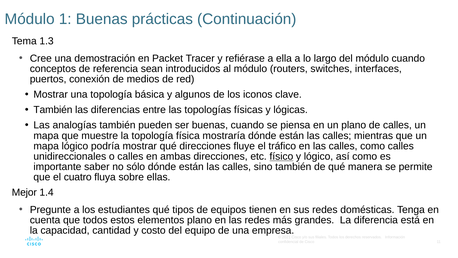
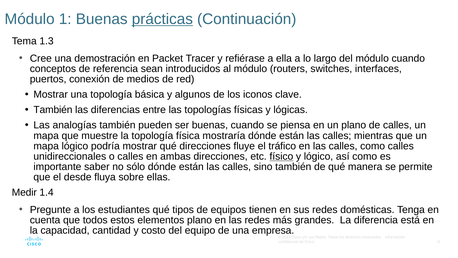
prácticas underline: none -> present (162, 19)
cuatro: cuatro -> desde (78, 177)
Mejor: Mejor -> Medir (24, 192)
